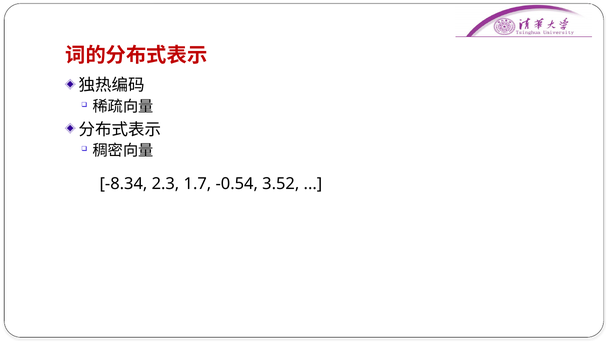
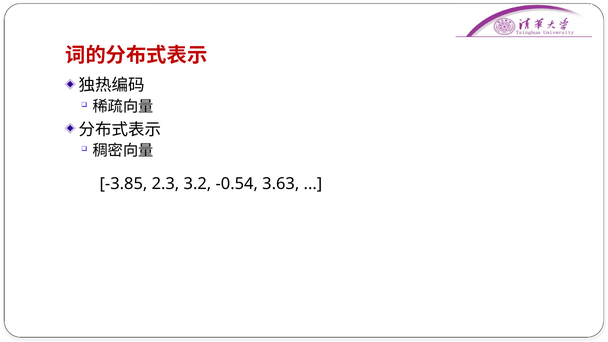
-8.34: -8.34 -> -3.85 (123, 184)
1.7: 1.7 -> 3.2 (197, 184)
3.52: 3.52 -> 3.63 (281, 184)
